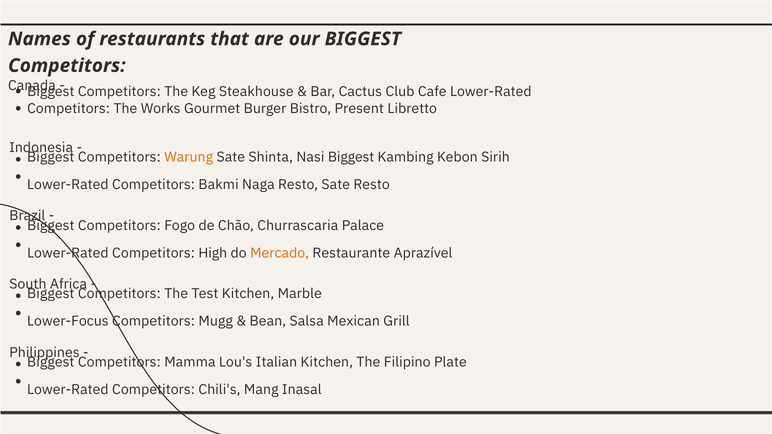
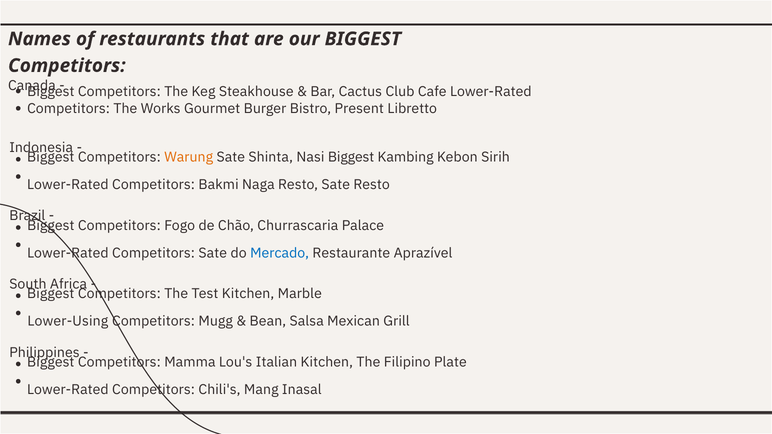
Competitors High: High -> Sate (213, 253)
Mercado colour: orange -> blue (280, 253)
Lower-Focus: Lower-Focus -> Lower-Using (68, 321)
